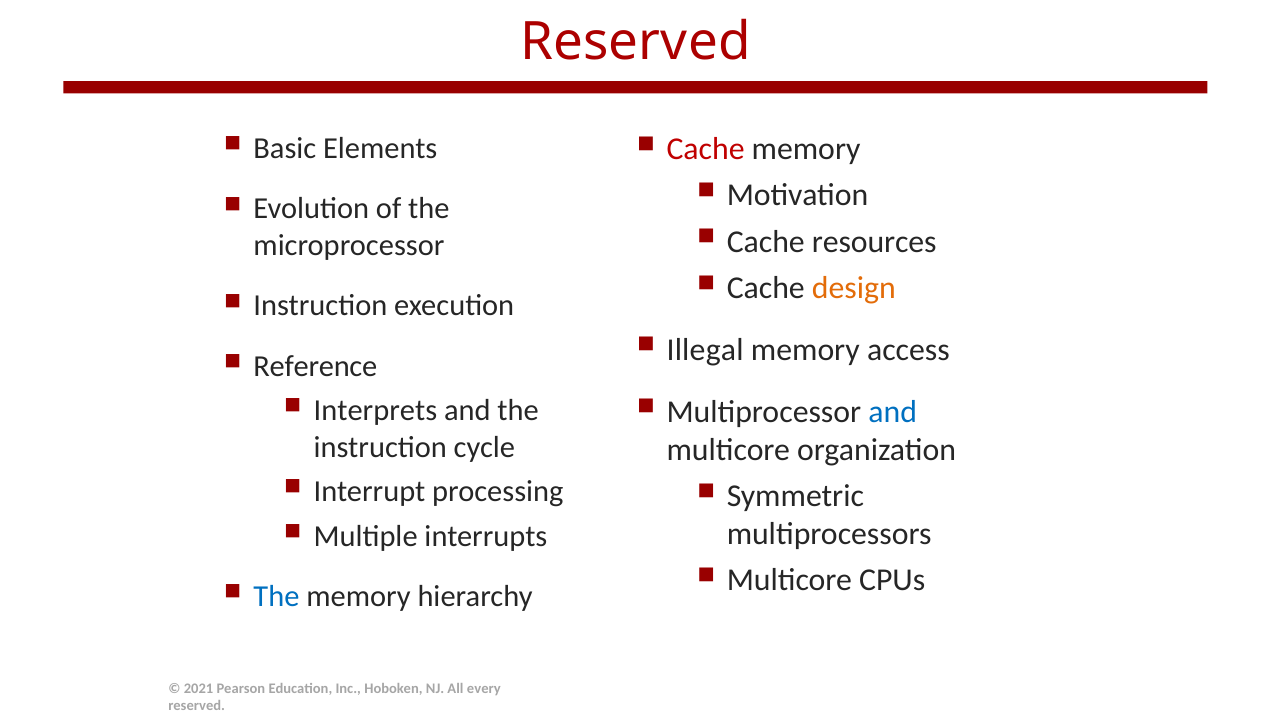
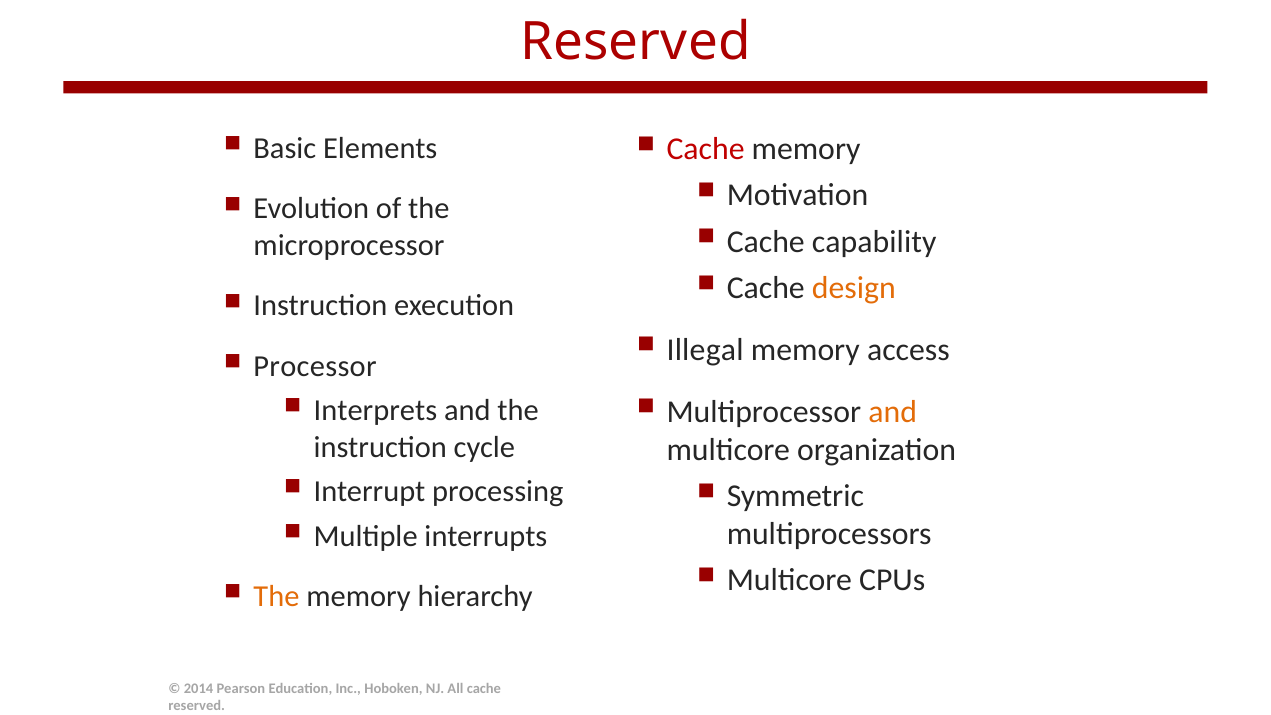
resources: resources -> capability (874, 242)
Reference: Reference -> Processor (315, 366)
and colour: blue -> orange (893, 412)
The colour: blue -> orange (276, 596)
2021: 2021 -> 2014 (199, 688)
All every: every -> cache (484, 688)
